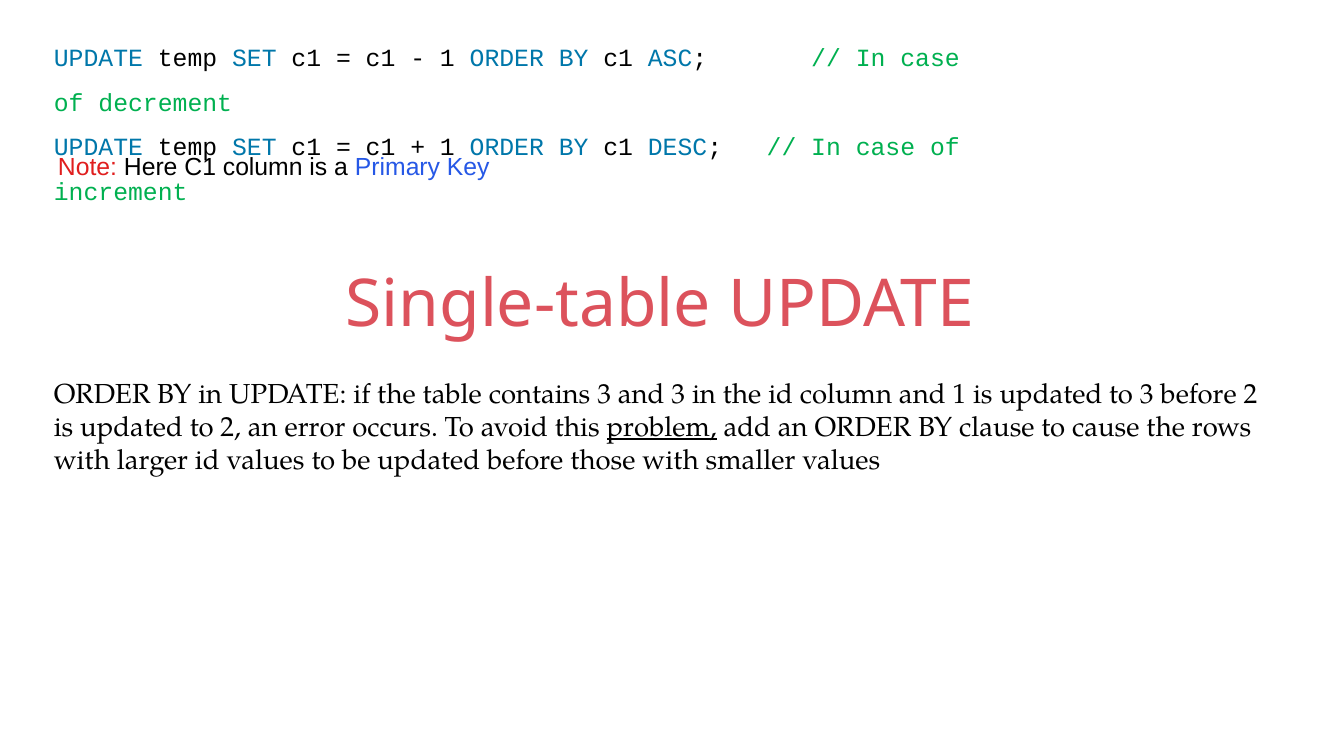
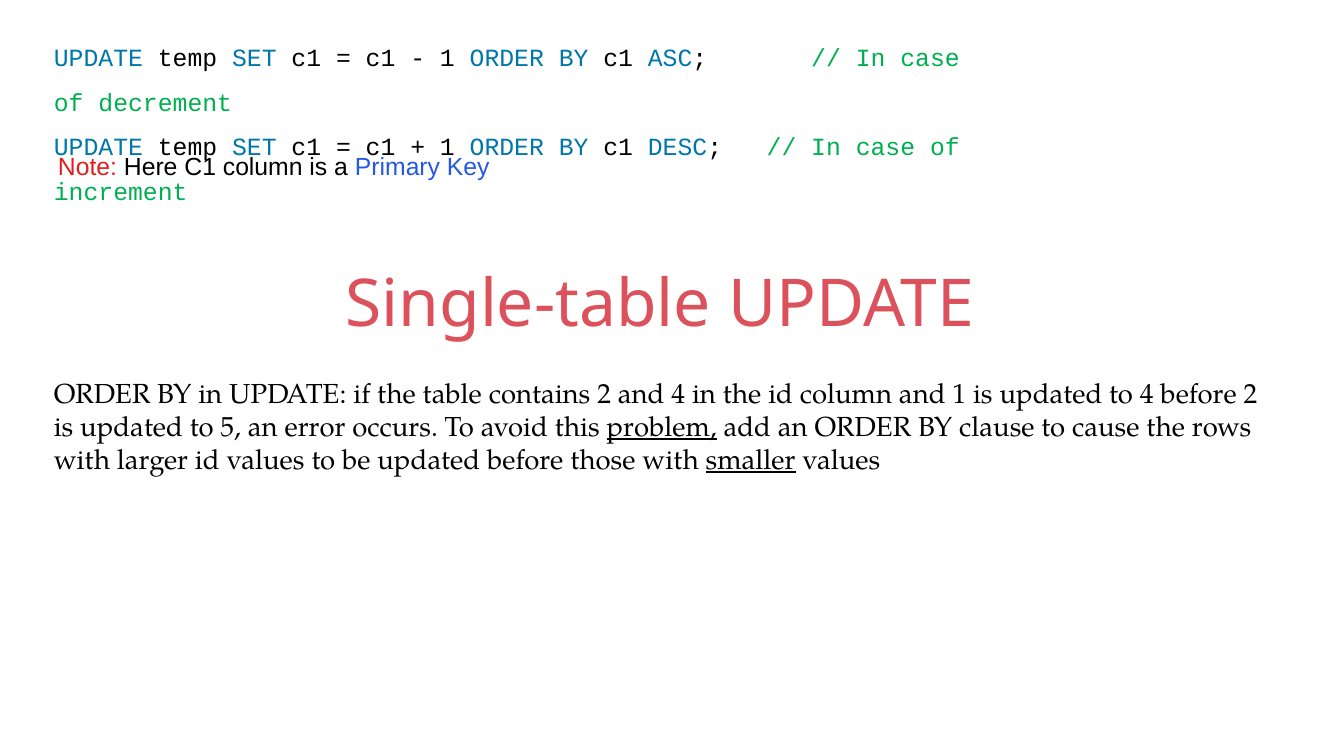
contains 3: 3 -> 2 (604, 395)
and 3: 3 -> 4 (678, 395)
to 3: 3 -> 4 (1147, 395)
to 2: 2 -> 5 (231, 428)
smaller underline: none -> present (751, 461)
